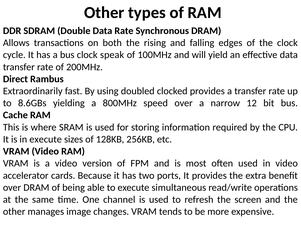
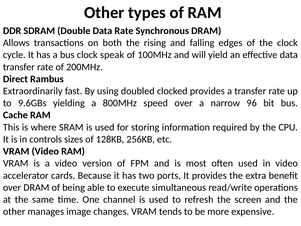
8.6GBs: 8.6GBs -> 9.6GBs (32, 103)
12: 12 -> 96 (252, 103)
in execute: execute -> controls (46, 139)
